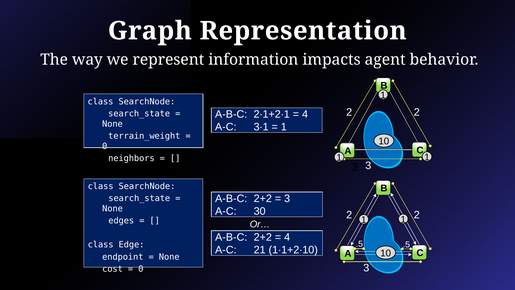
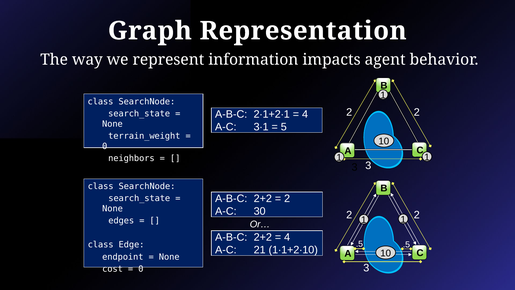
1: 1 -> 5 (284, 127)
3: 3 -> 2 (287, 198)
